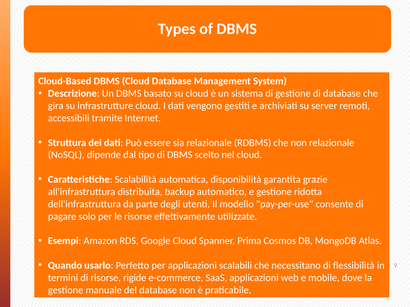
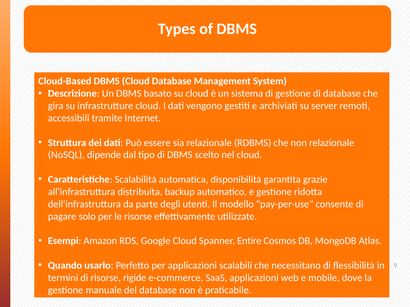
Prima: Prima -> Entire (249, 241)
